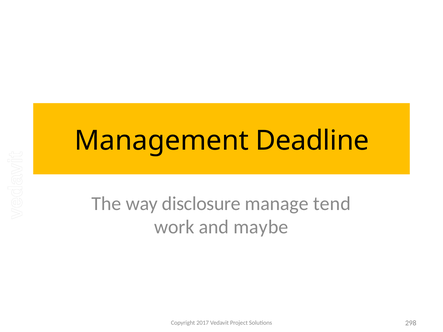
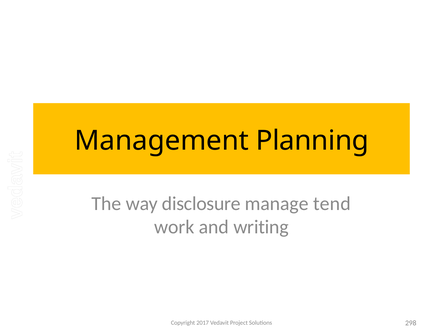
Deadline: Deadline -> Planning (312, 141)
maybe: maybe -> writing (261, 227)
